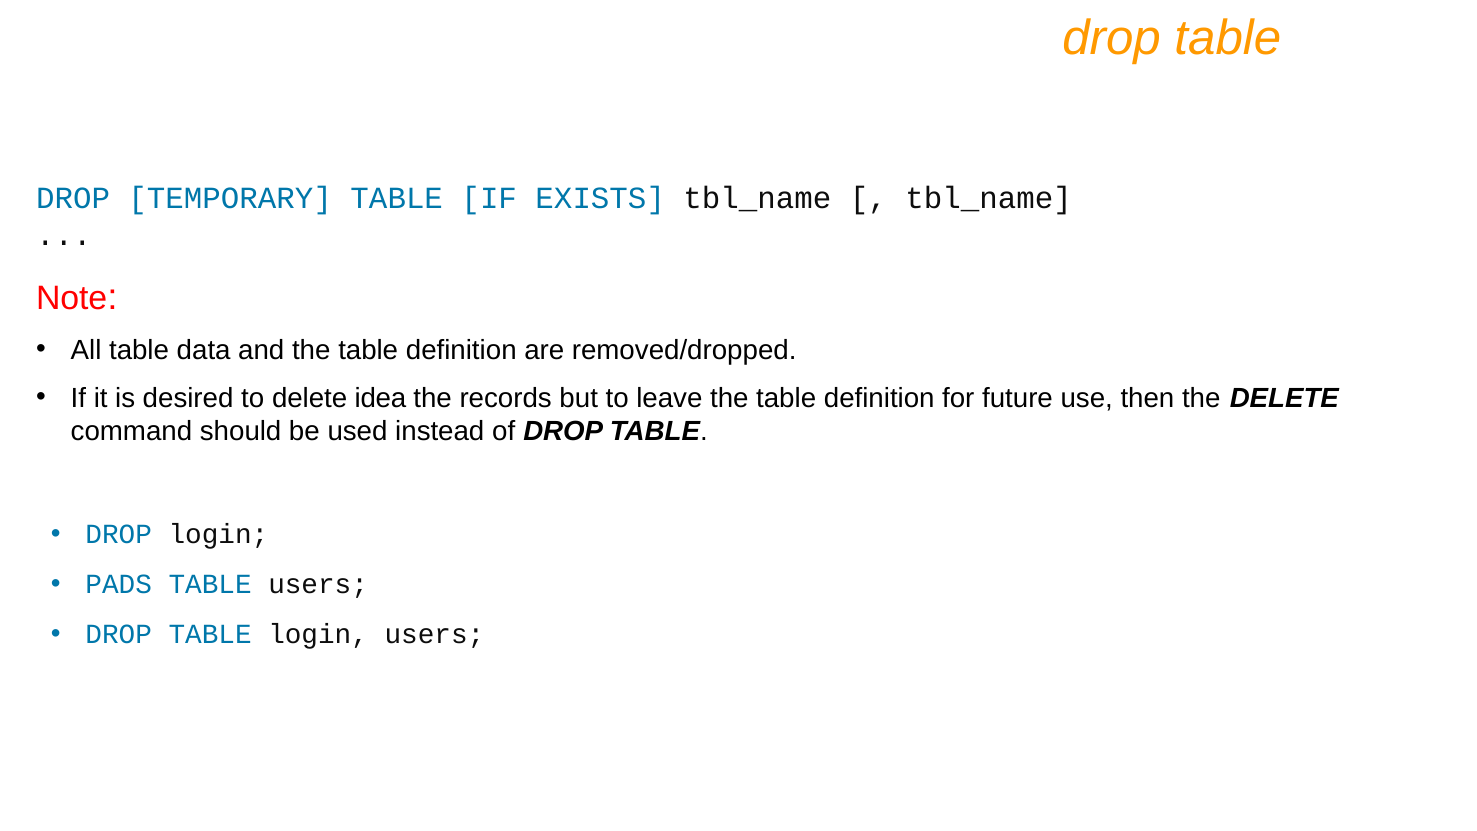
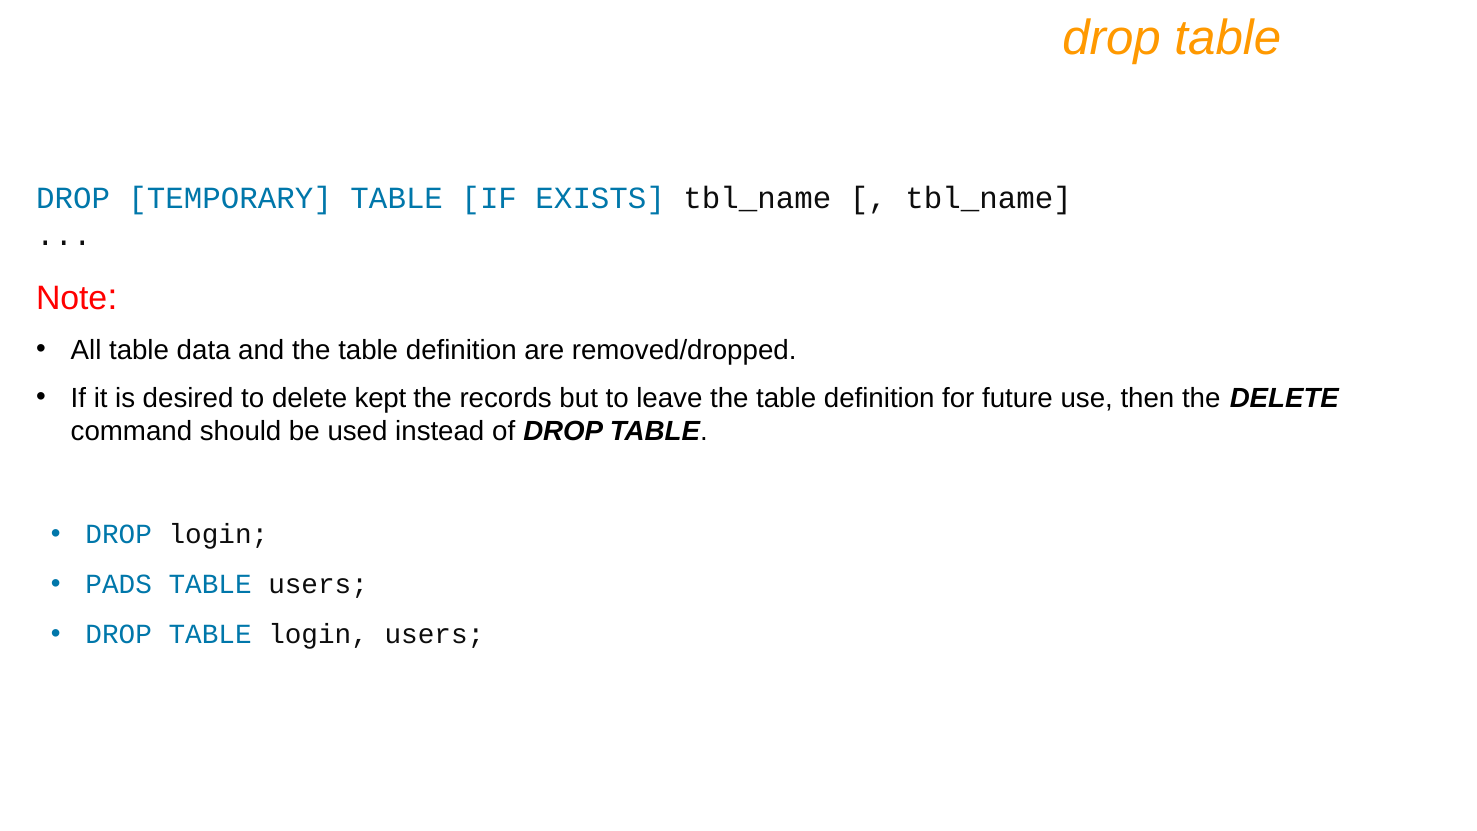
idea: idea -> kept (380, 398)
